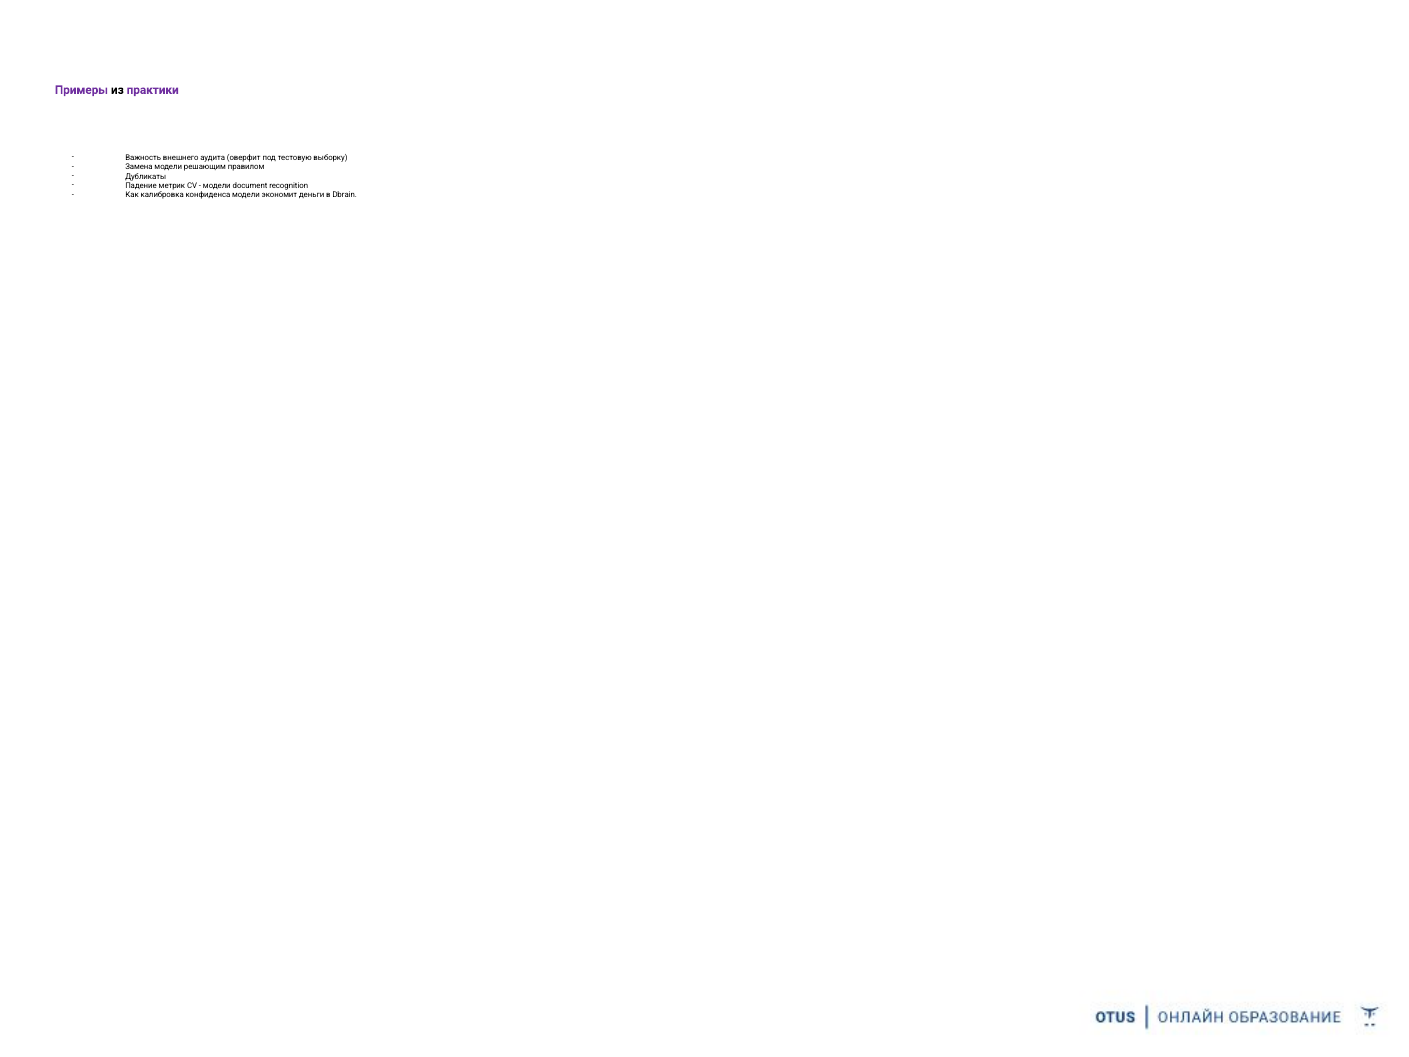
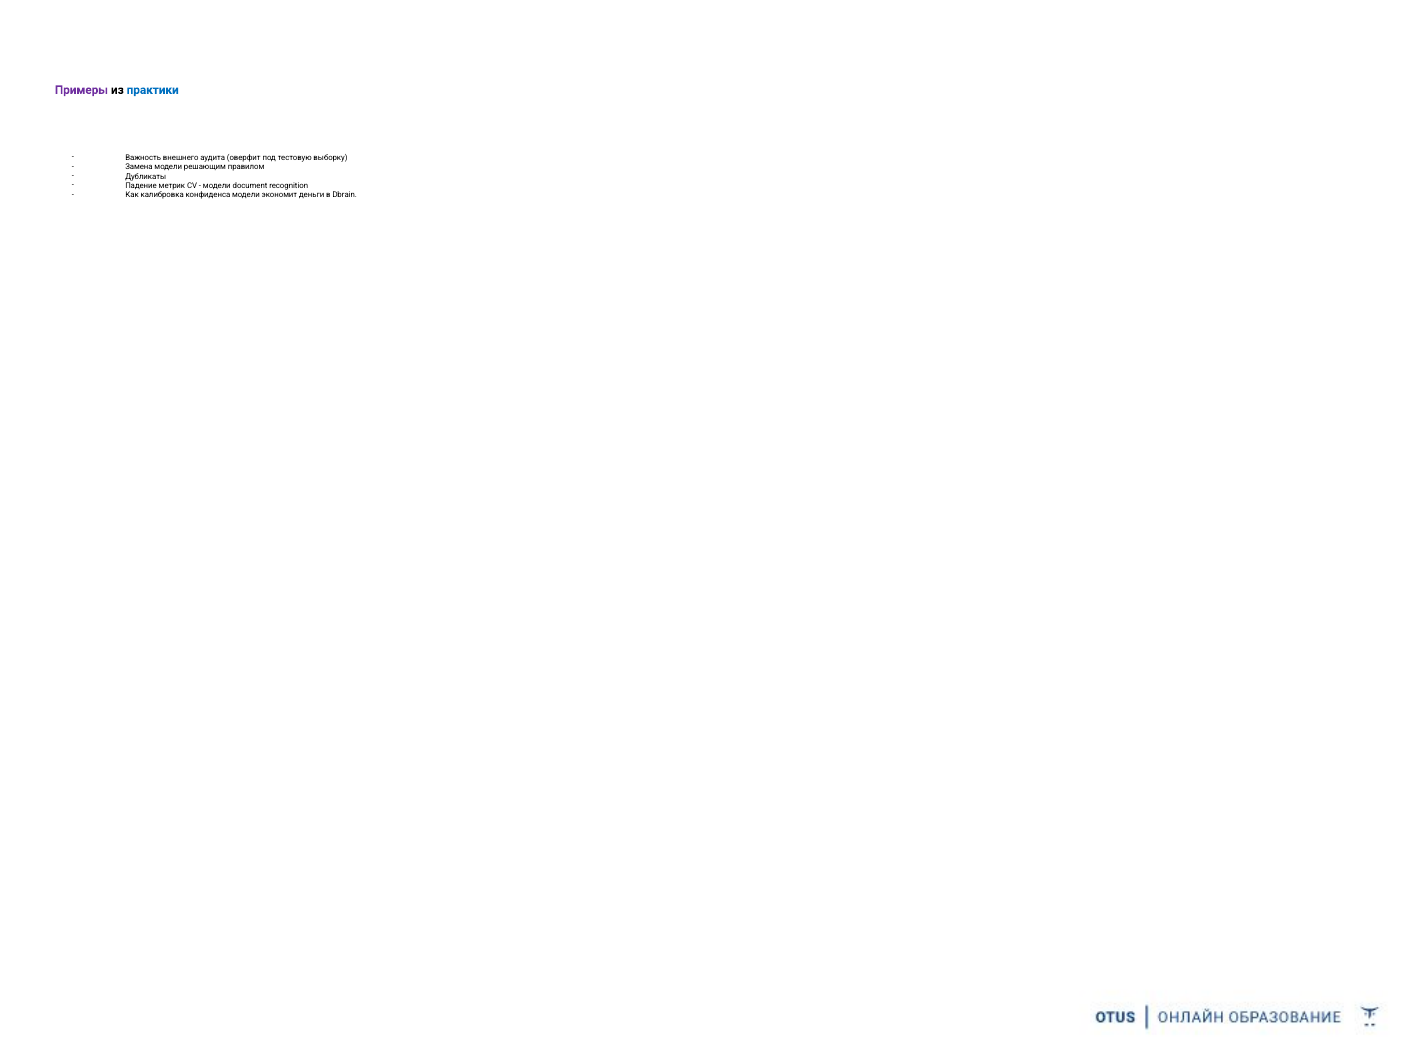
практики colour: purple -> blue (153, 90)
